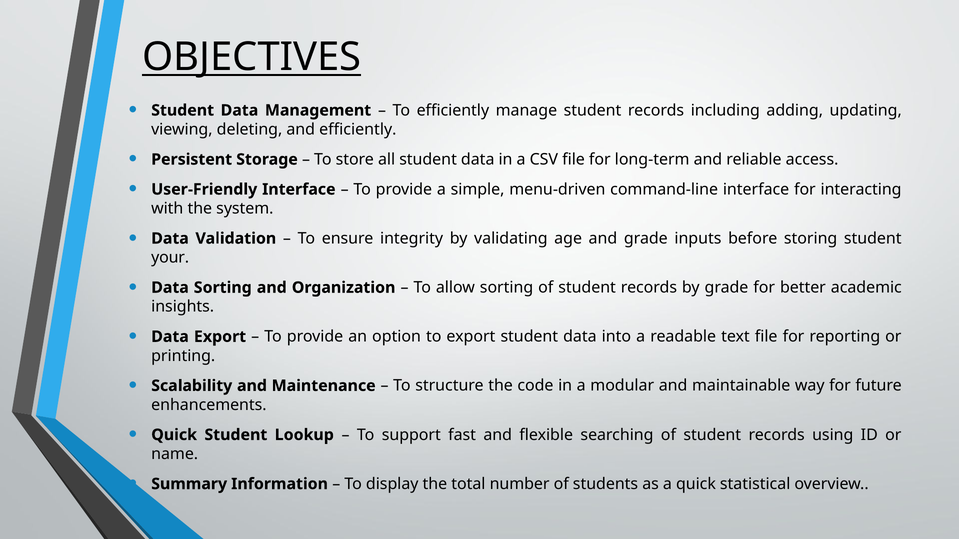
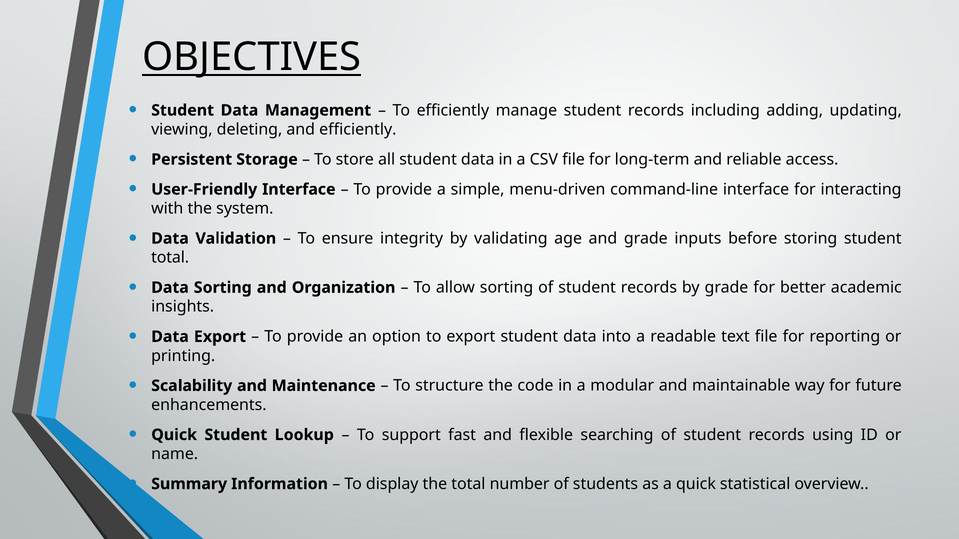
your: your -> total (170, 258)
